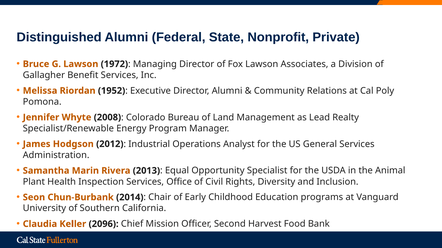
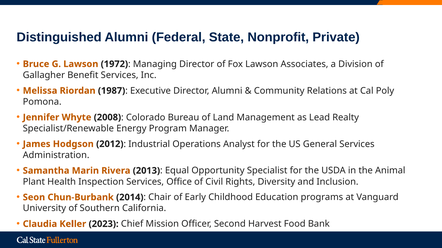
1952: 1952 -> 1987 (112, 91)
2096: 2096 -> 2023 (104, 224)
